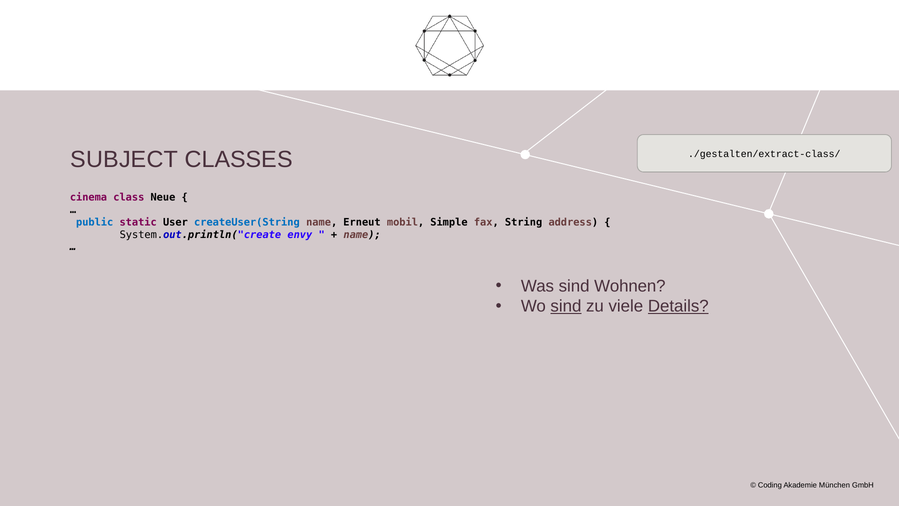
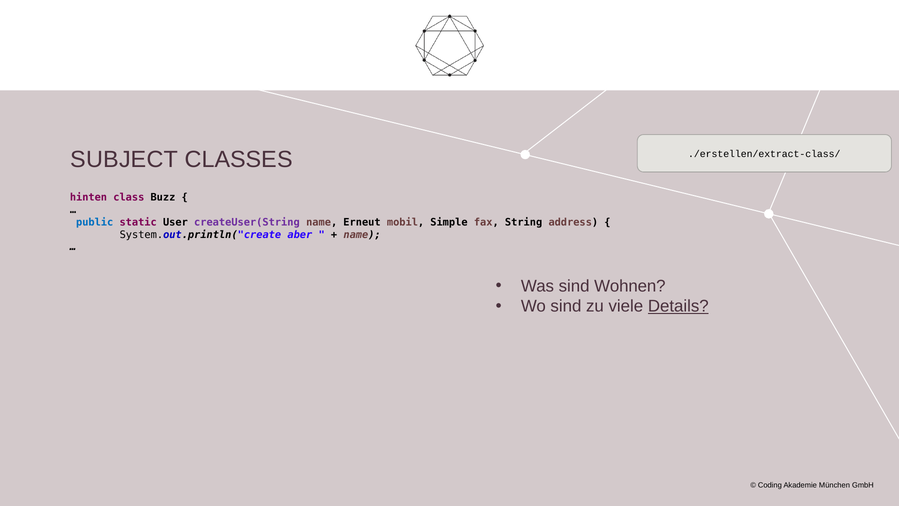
./gestalten/extract-class/: ./gestalten/extract-class/ -> ./erstellen/extract-class/ (764, 154)
cinema: cinema -> hinten (88, 197)
Neue: Neue -> Buzz (163, 197)
createUser(String colour: blue -> purple (247, 222)
envy: envy -> aber (300, 235)
sind underline: present -> none (566, 306)
